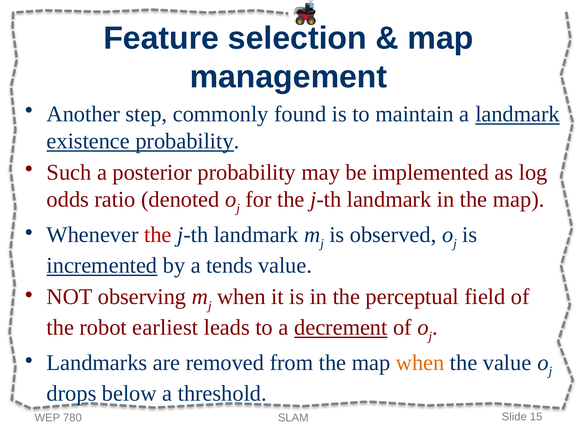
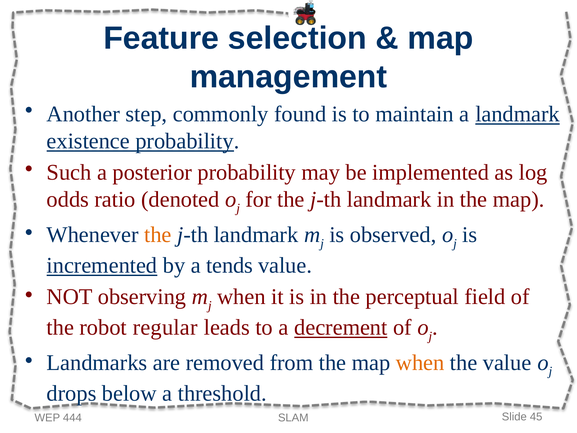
the colour: red -> orange (158, 235)
earliest: earliest -> regular (165, 327)
780: 780 -> 444 (72, 418)
15: 15 -> 45 (536, 416)
